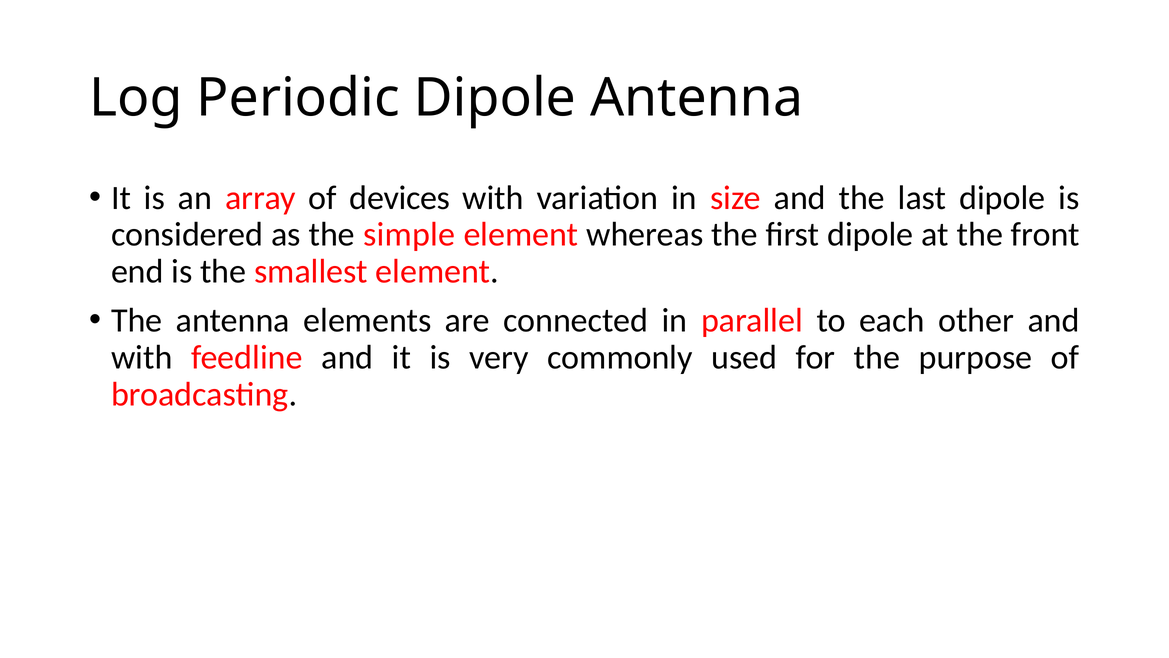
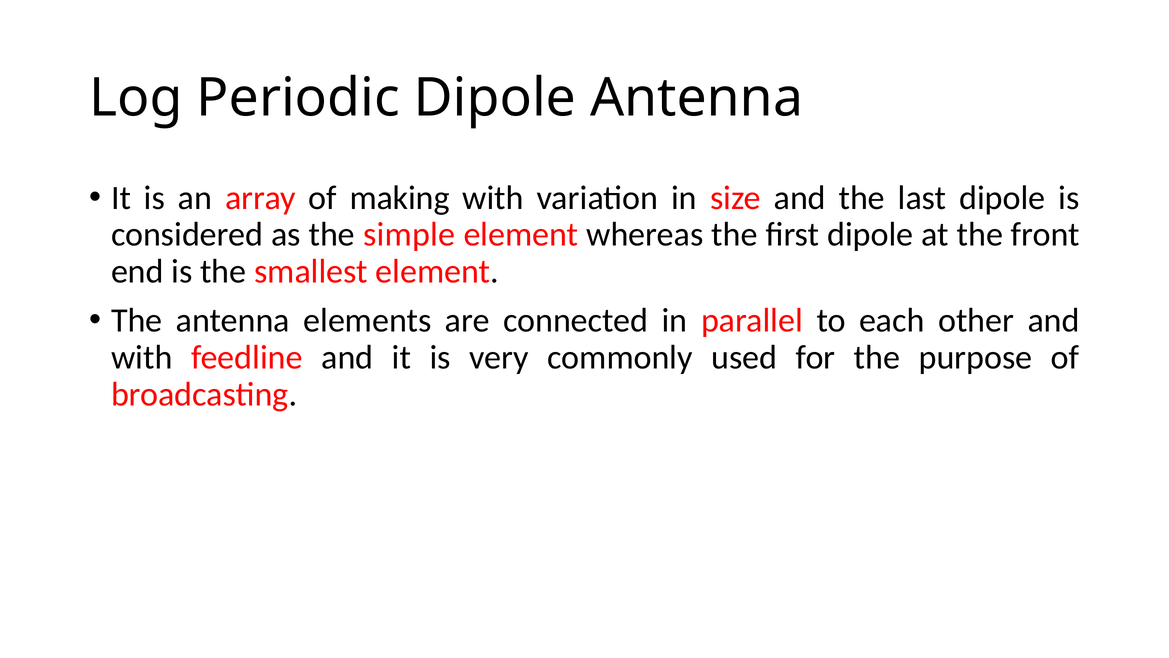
devices: devices -> making (400, 198)
